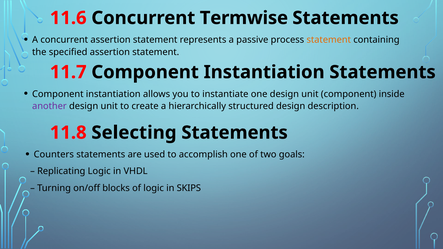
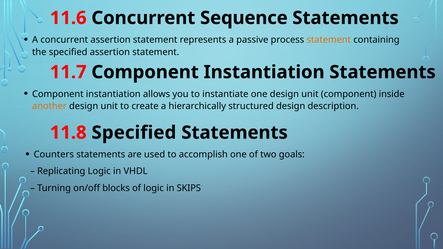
Termwise: Termwise -> Sequence (244, 18)
another colour: purple -> orange (49, 106)
11.8 Selecting: Selecting -> Specified (134, 133)
